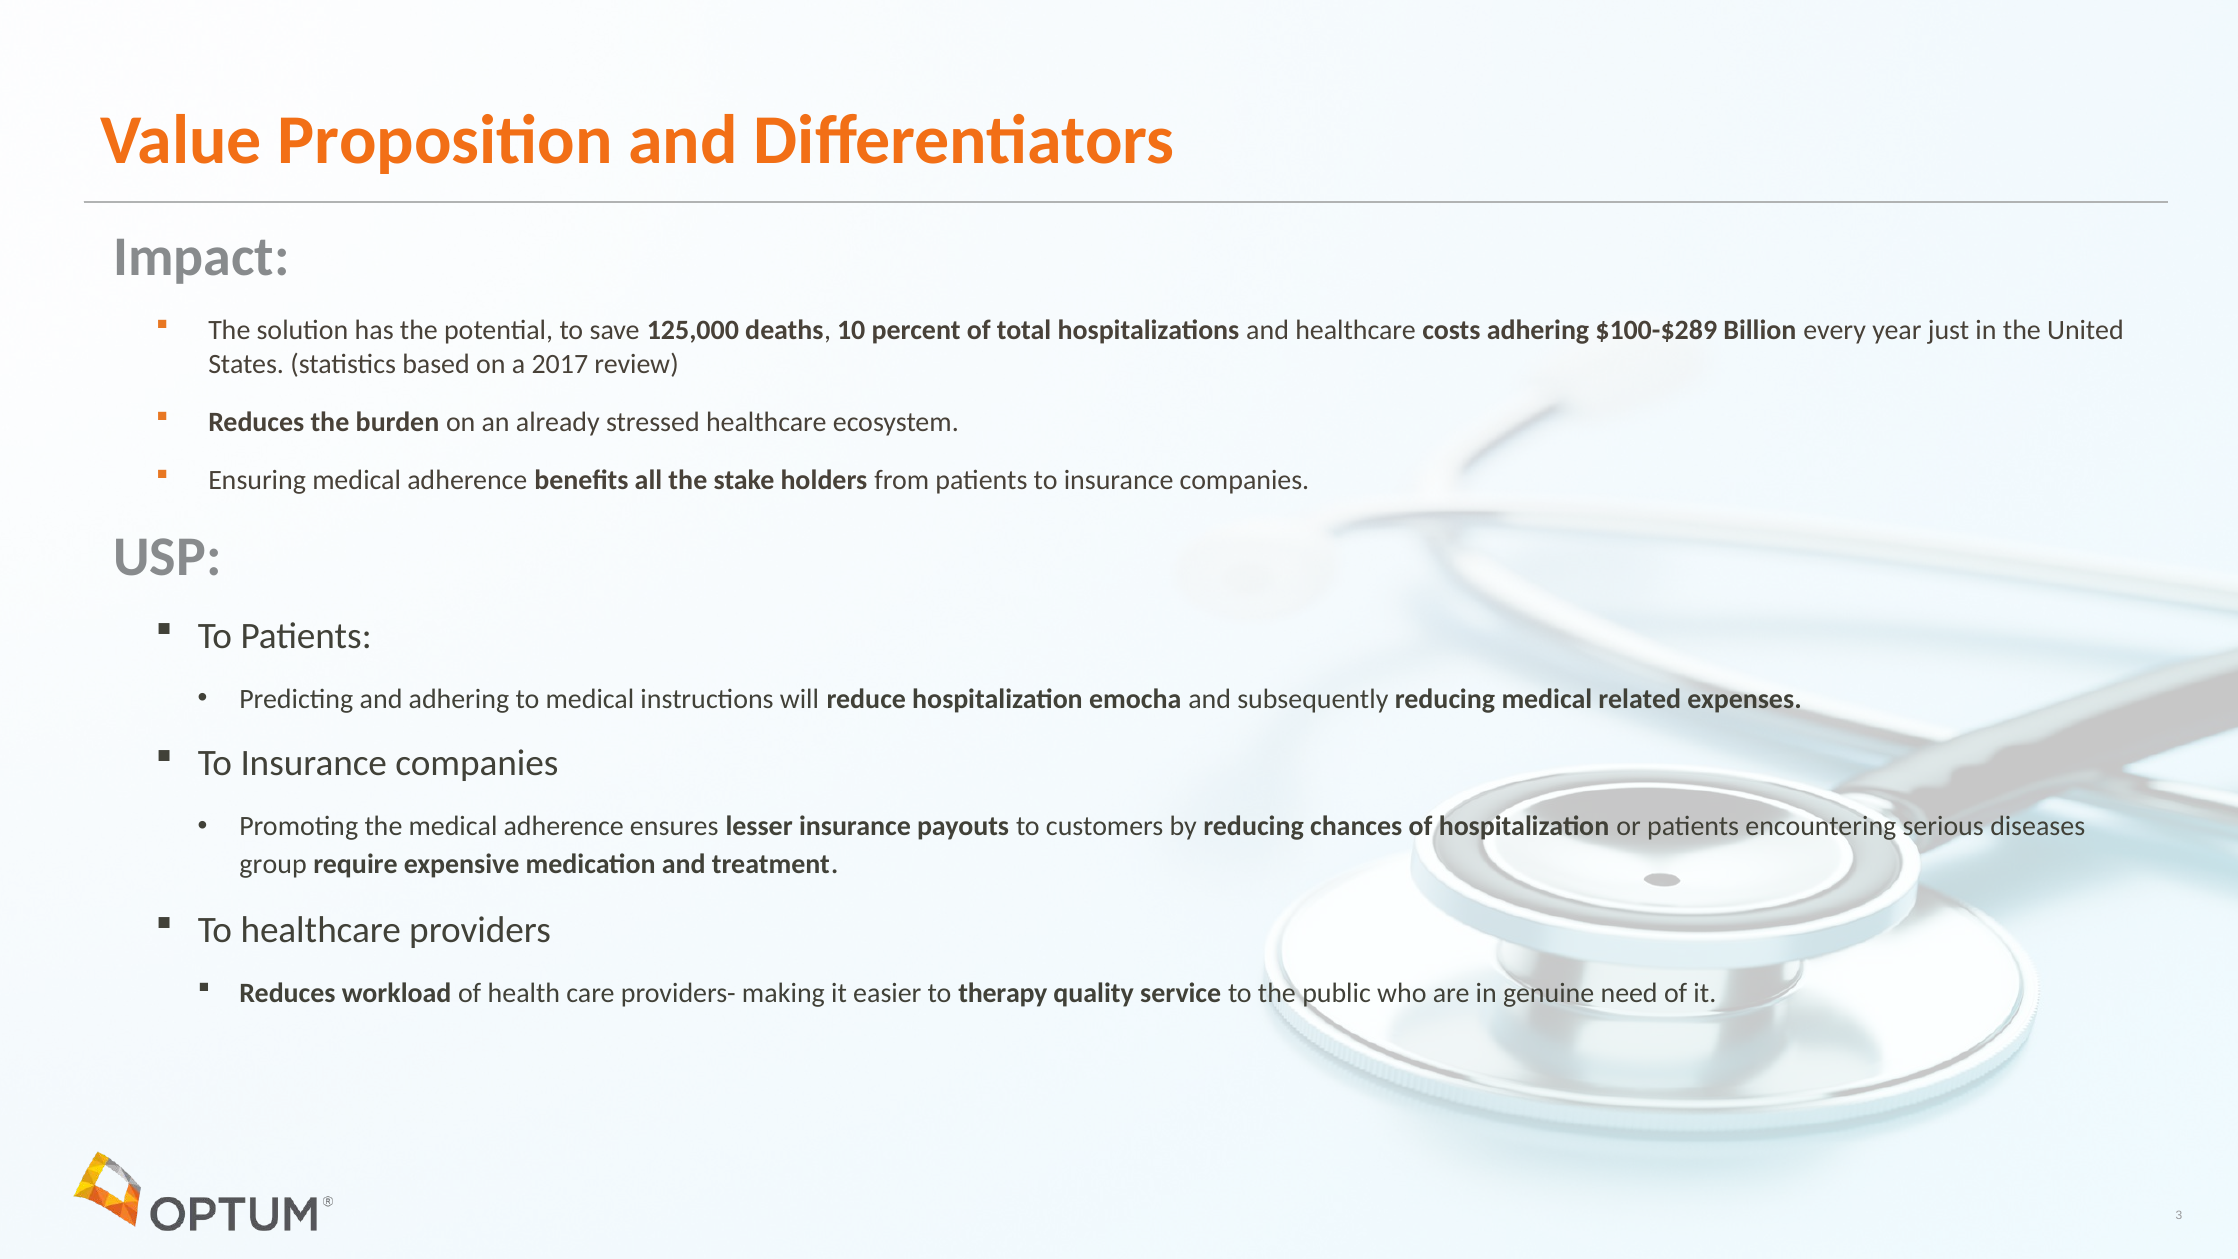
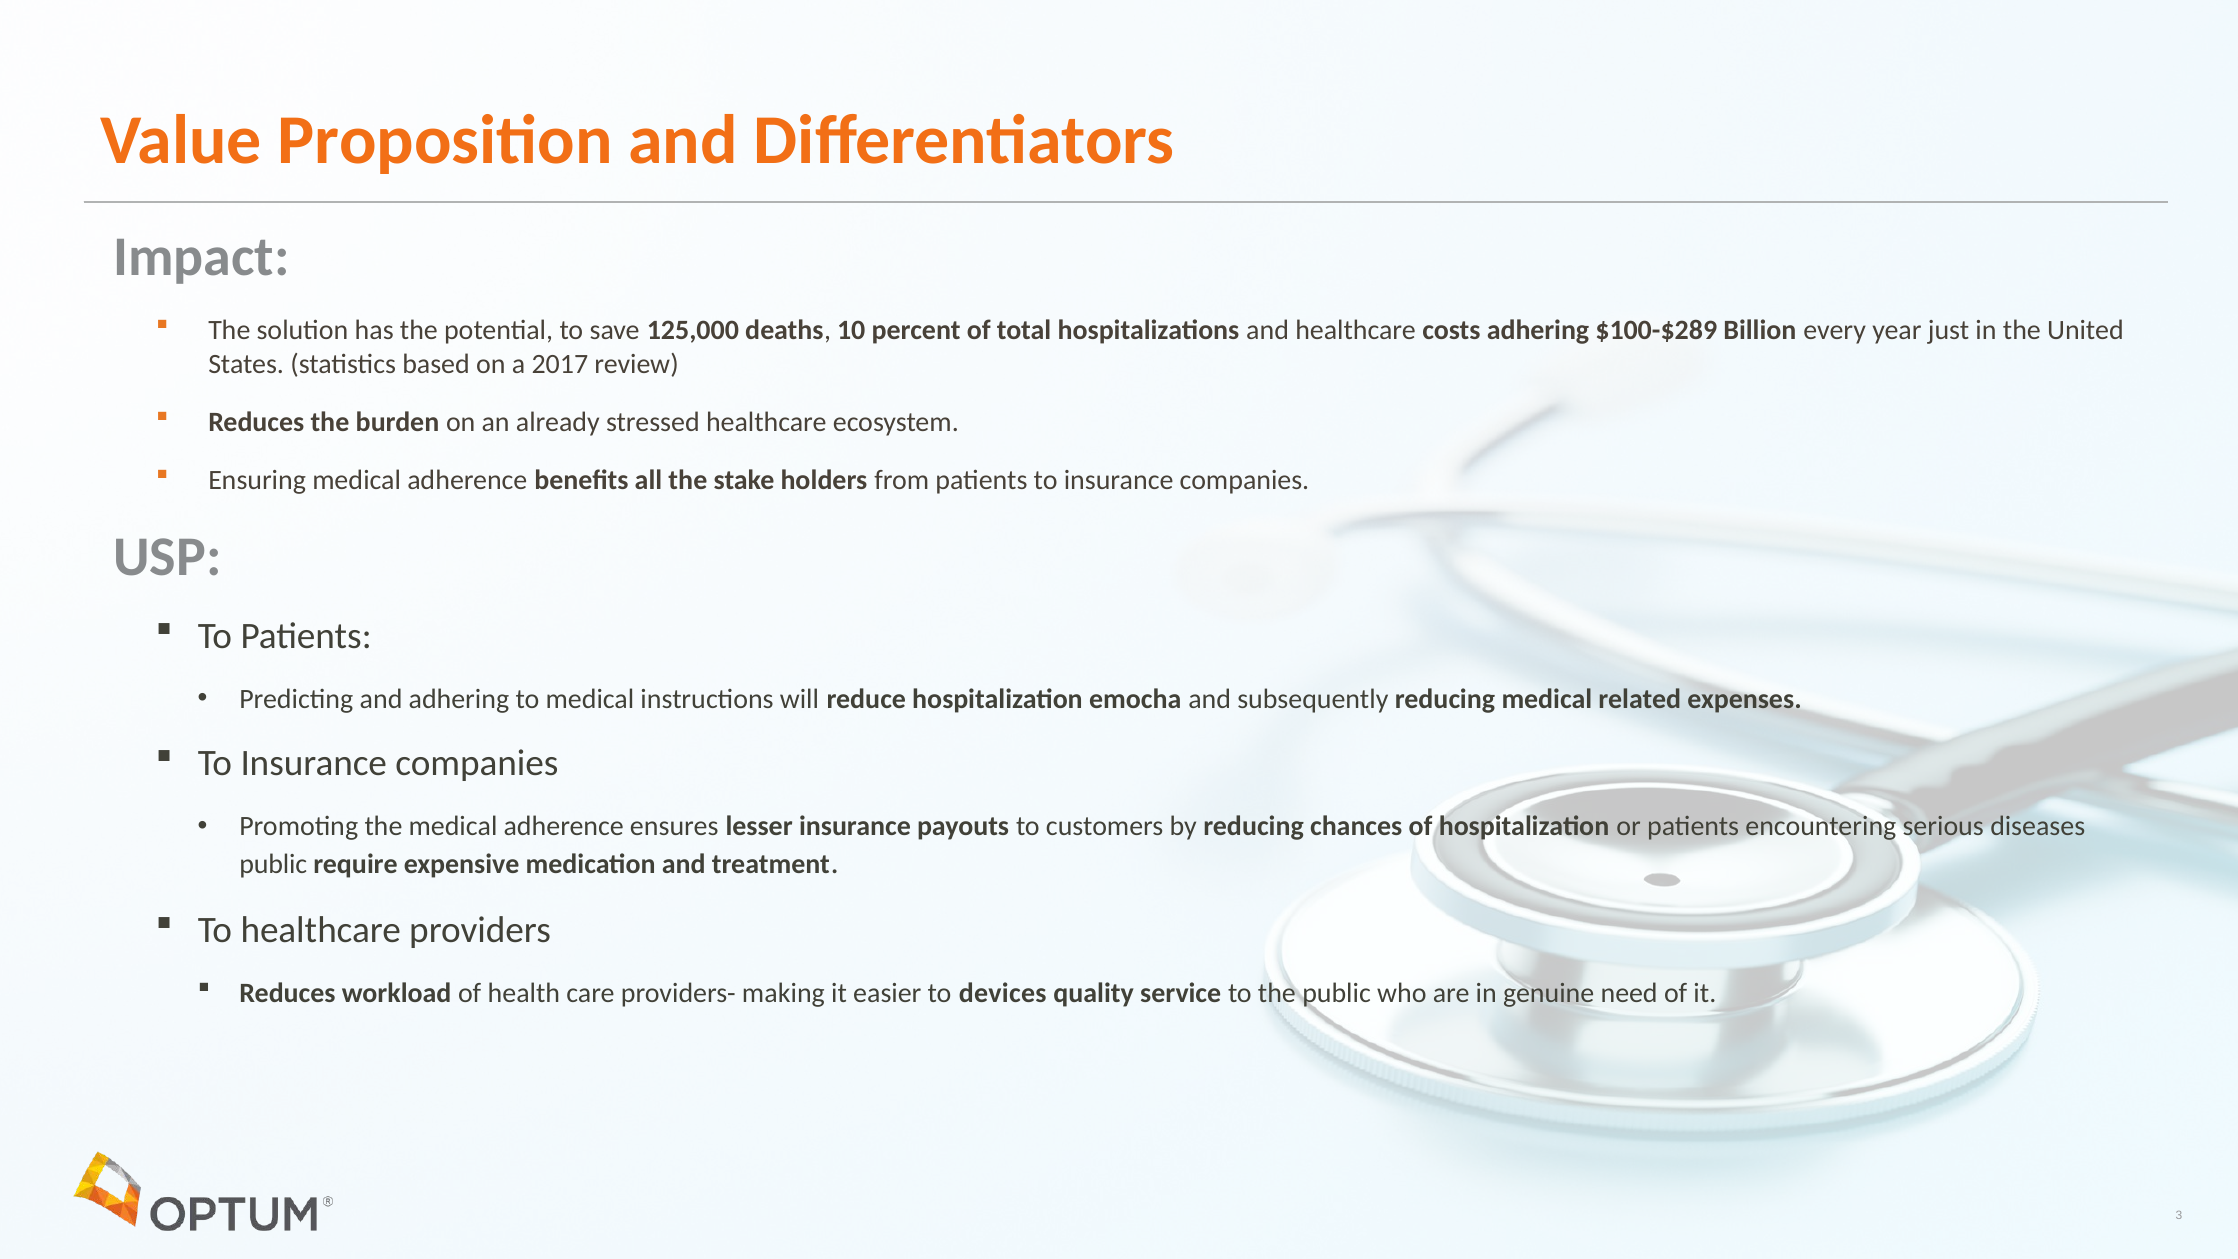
group: group -> public (273, 865)
therapy: therapy -> devices (1003, 993)
